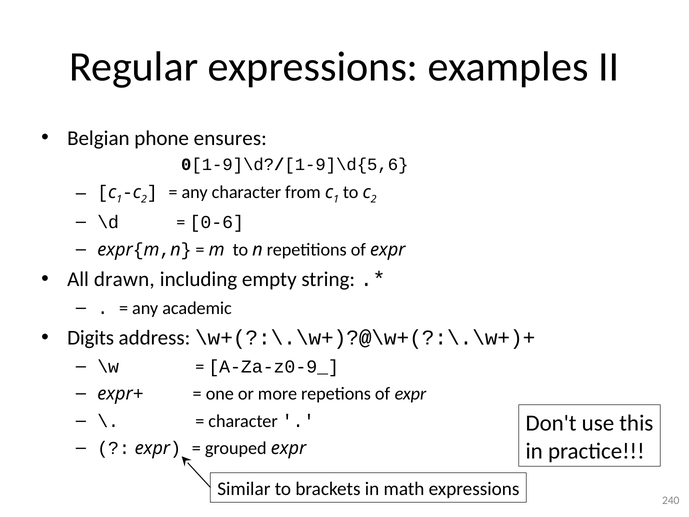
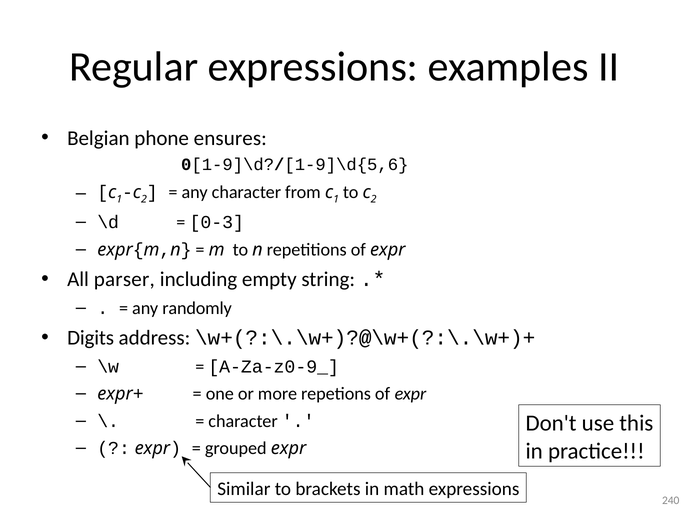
0-6: 0-6 -> 0-3 (217, 222)
drawn: drawn -> parser (124, 279)
academic: academic -> randomly (197, 308)
